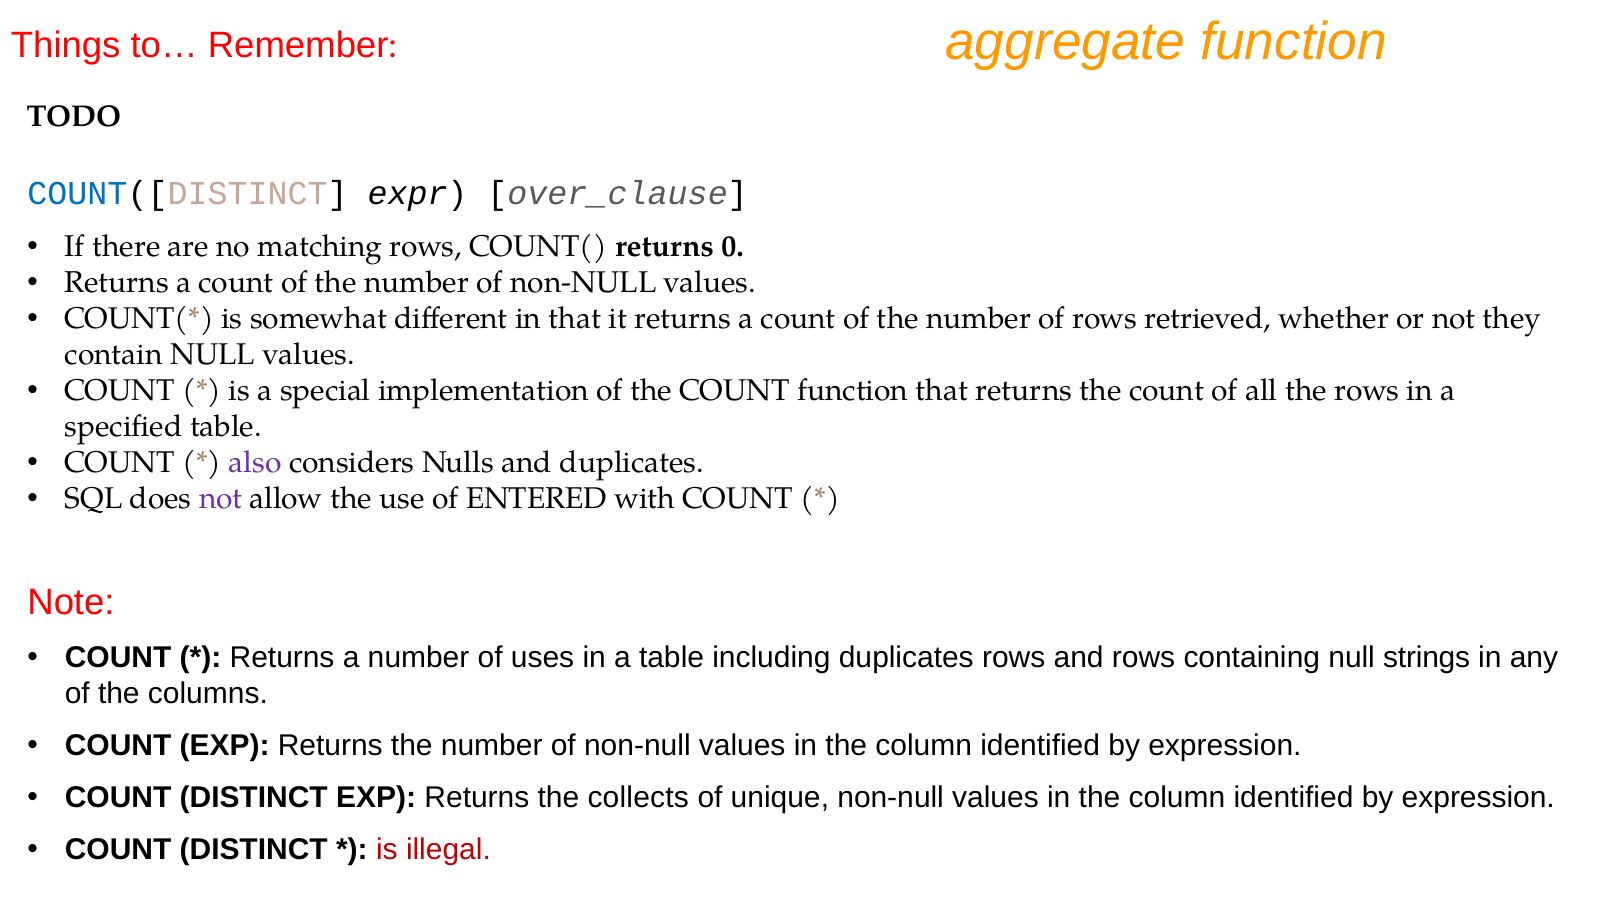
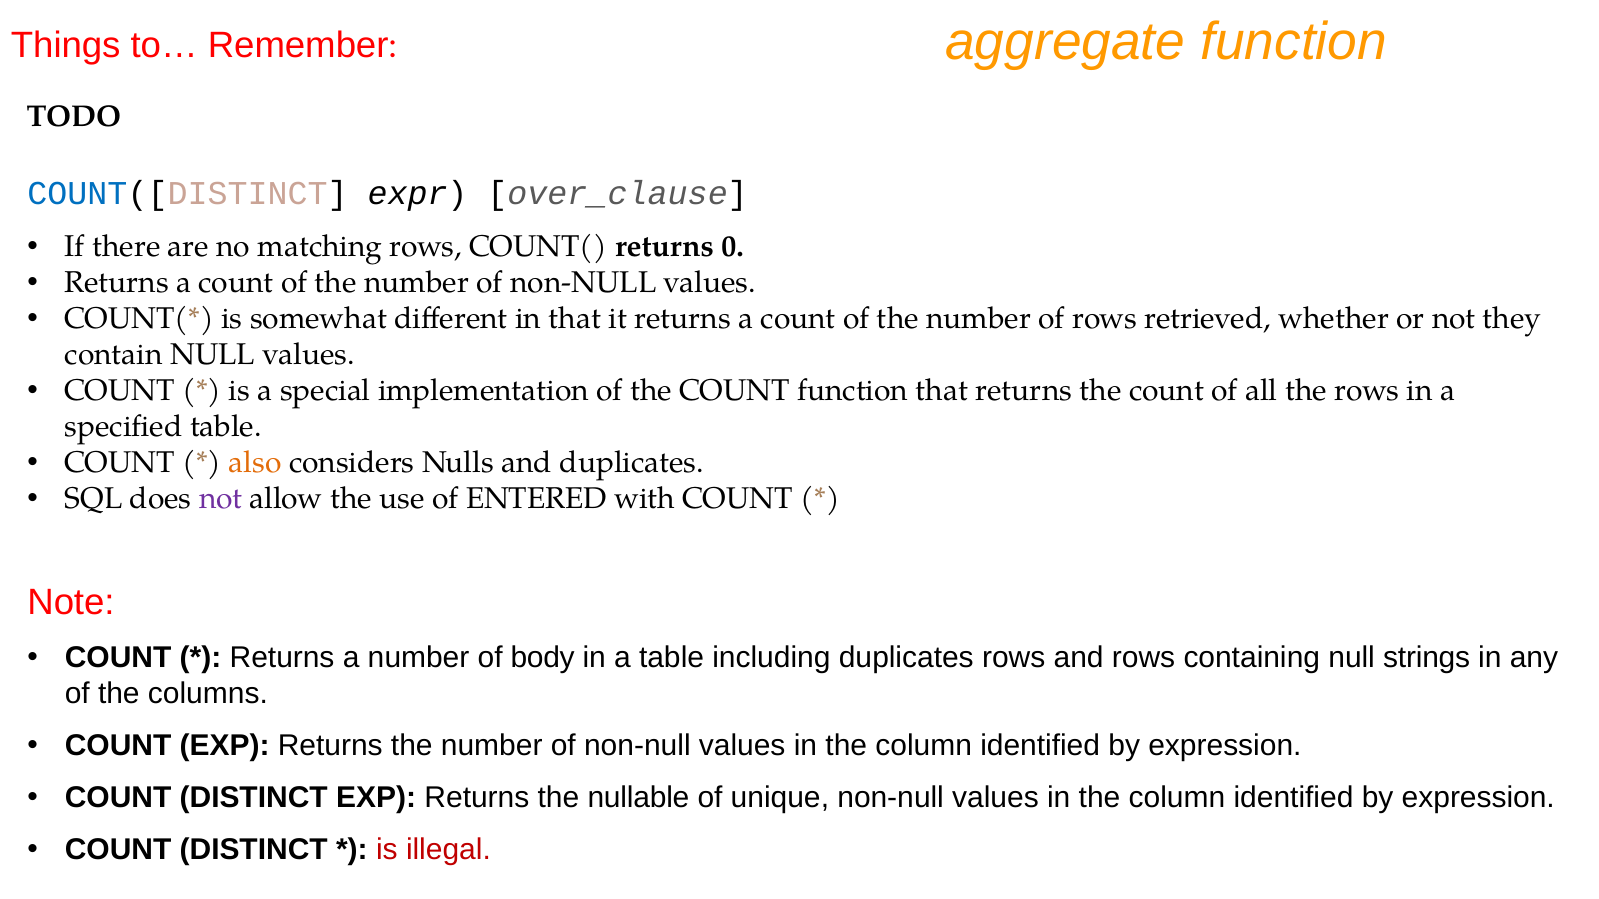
also colour: purple -> orange (255, 463)
uses: uses -> body (543, 658)
collects: collects -> nullable (638, 798)
